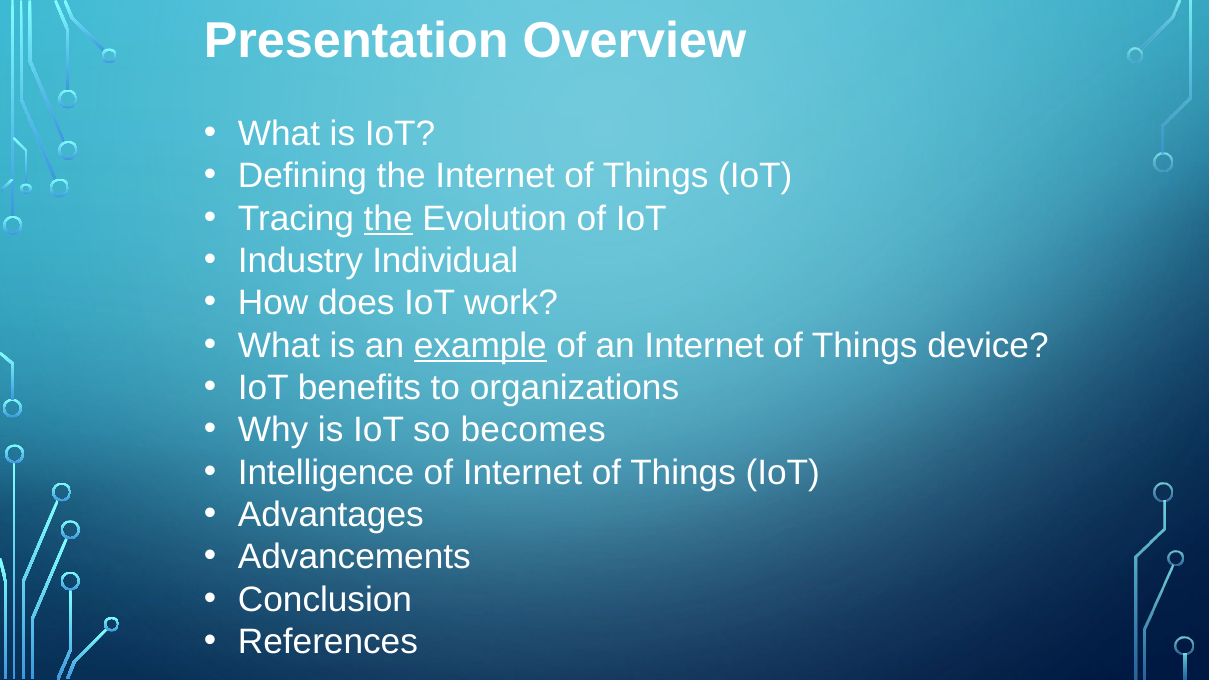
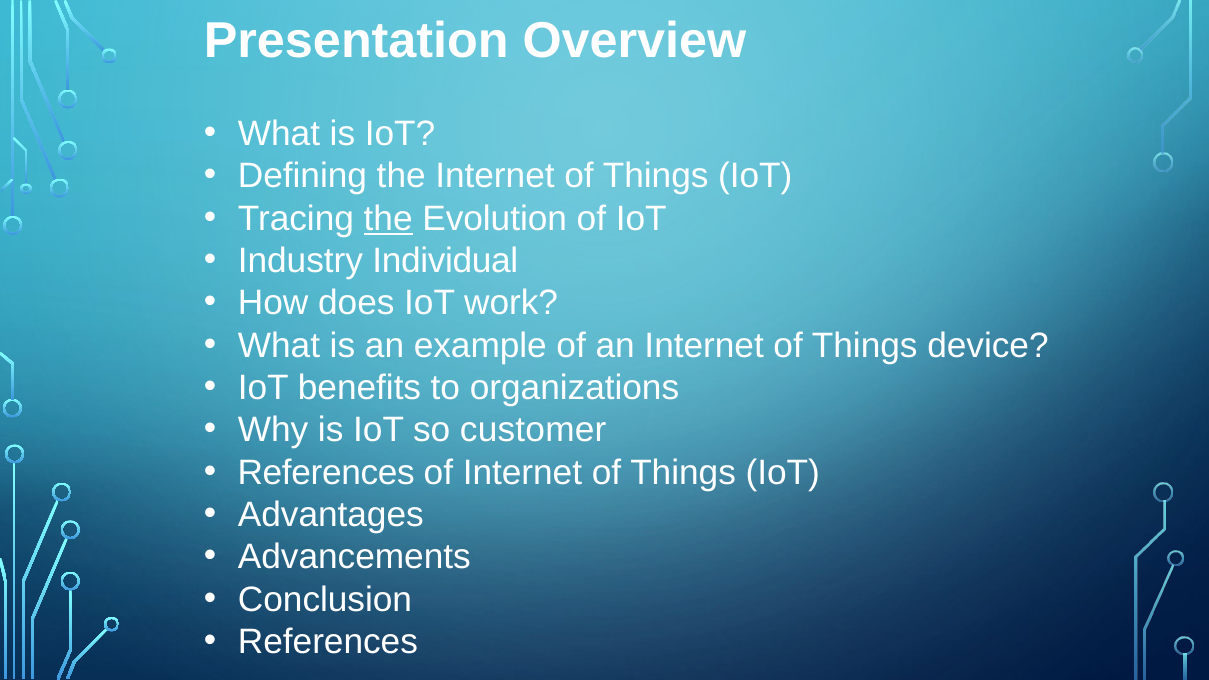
example underline: present -> none (480, 346)
becomes: becomes -> customer (533, 430)
Intelligence: Intelligence -> References (326, 473)
